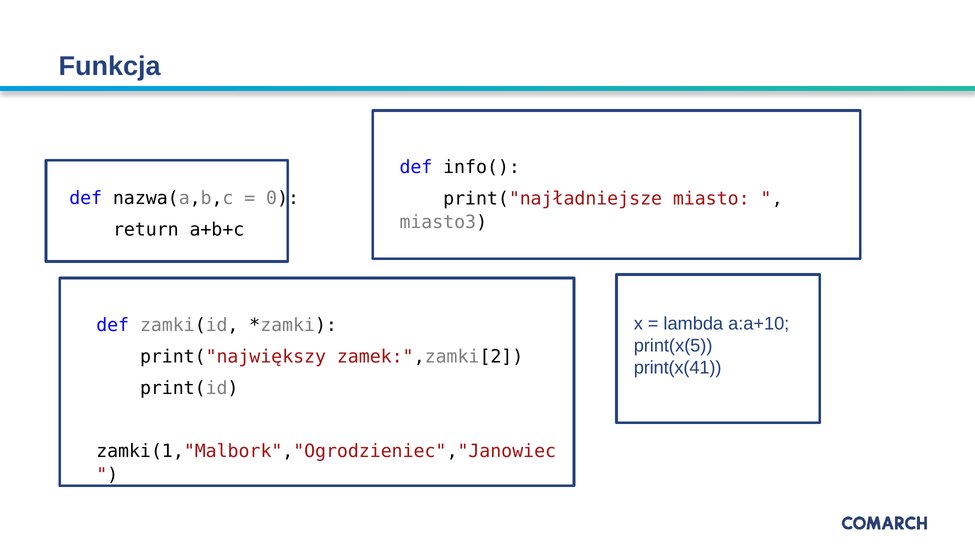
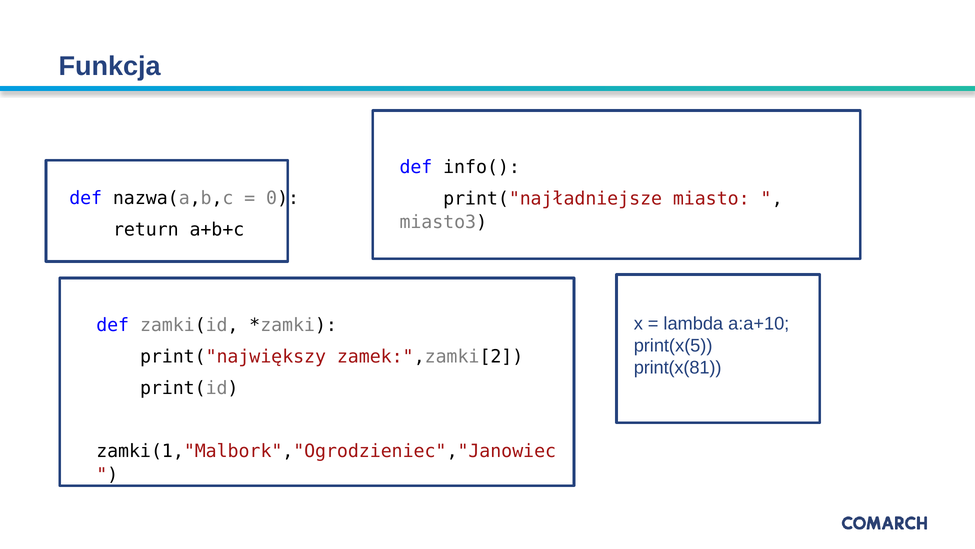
print(x(41: print(x(41 -> print(x(81 (678, 367)
